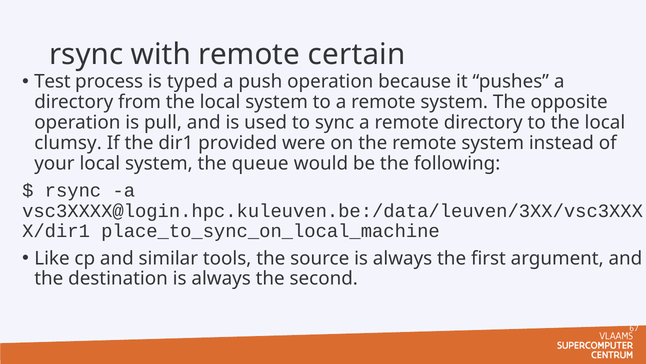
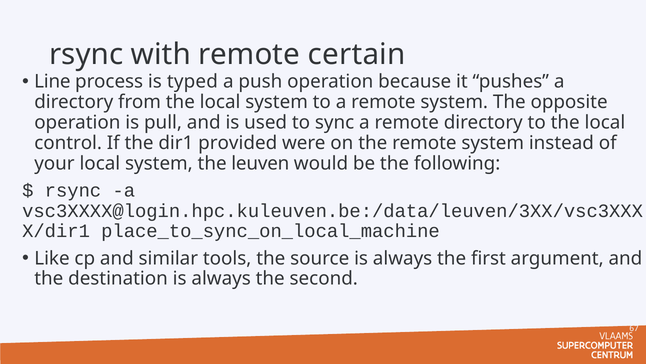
Test: Test -> Line (52, 82)
clumsy: clumsy -> control (68, 143)
queue: queue -> leuven (260, 163)
